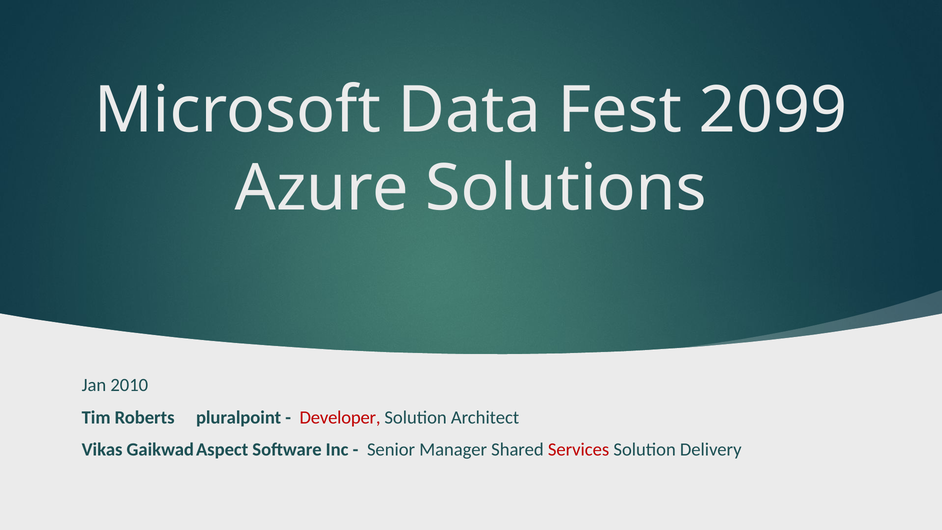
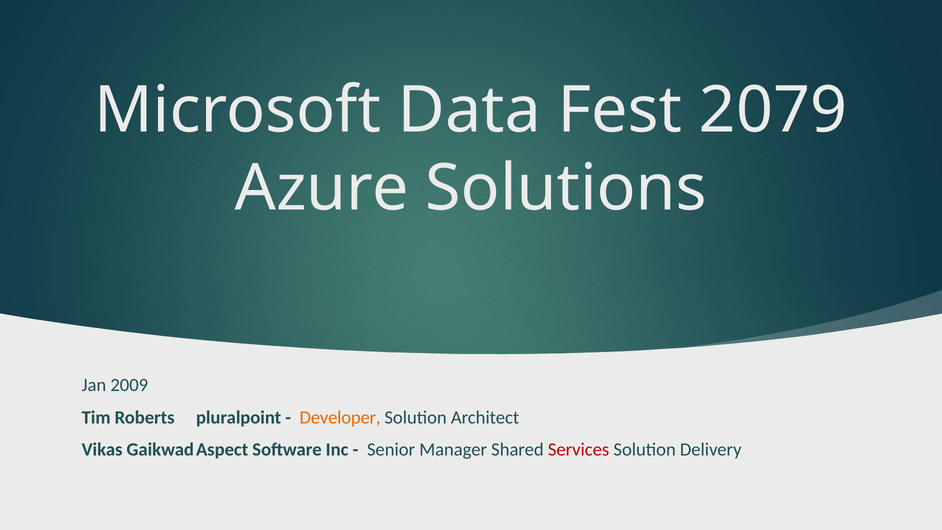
2099: 2099 -> 2079 (773, 111)
2010: 2010 -> 2009 (129, 385)
Developer colour: red -> orange (340, 417)
